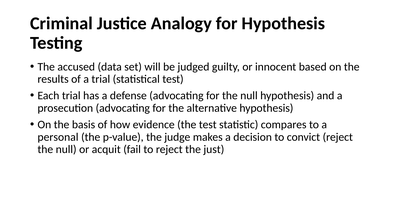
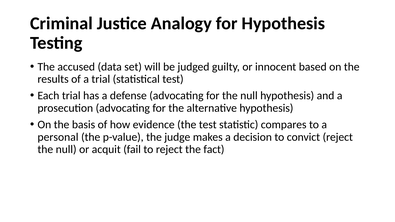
just: just -> fact (214, 150)
